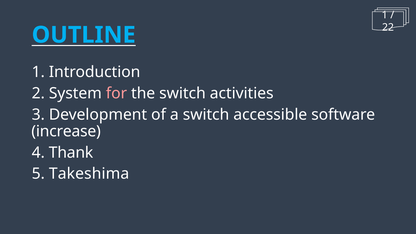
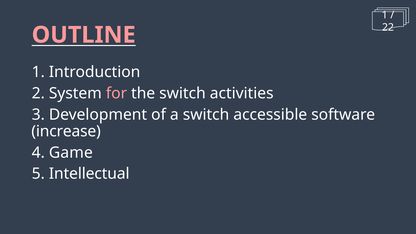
OUTLINE colour: light blue -> pink (84, 35)
Thank: Thank -> Game (71, 153)
Takeshima: Takeshima -> Intellectual (89, 174)
